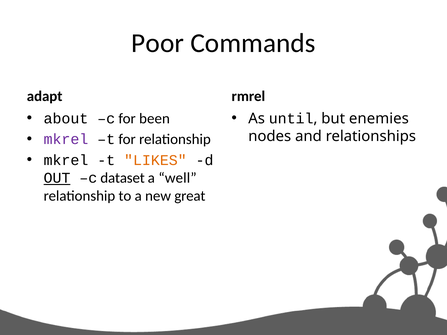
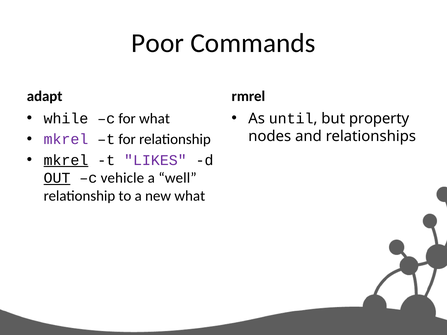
about: about -> while (66, 119)
for been: been -> what (155, 119)
enemies: enemies -> property (379, 119)
mkrel underline: none -> present (66, 160)
LIKES colour: orange -> purple (155, 160)
dataset: dataset -> vehicle (122, 178)
new great: great -> what (190, 196)
